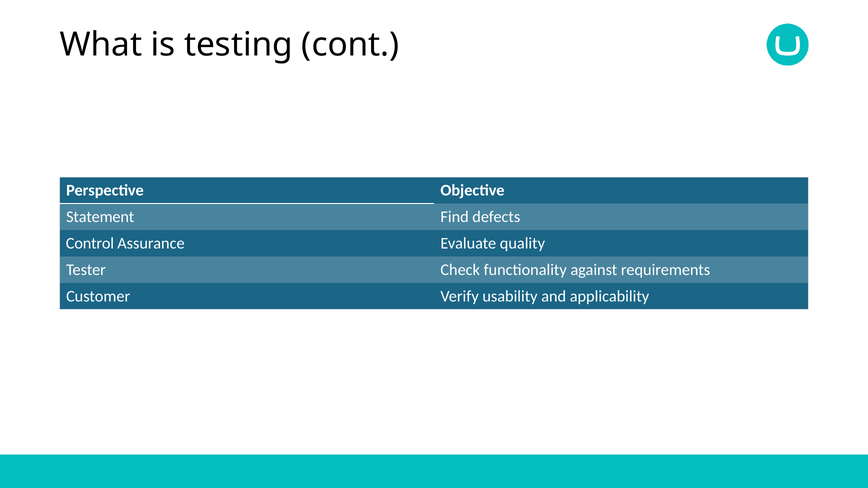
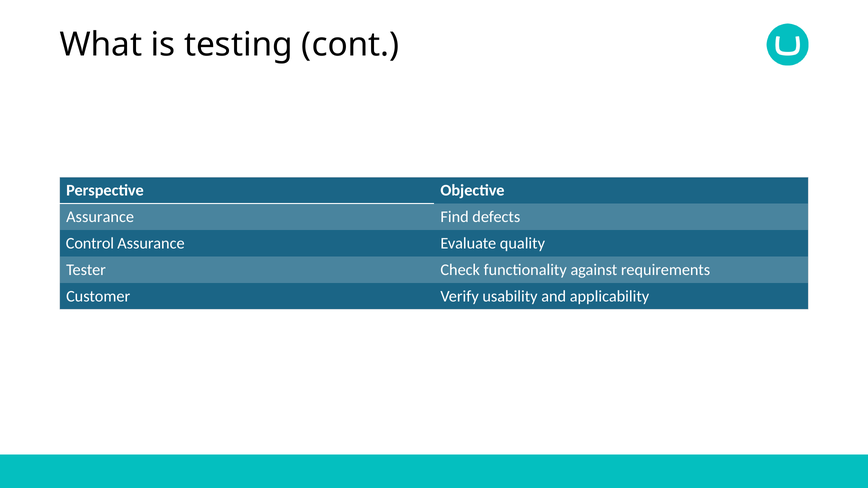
Statement: Statement -> Assurance (100, 217)
